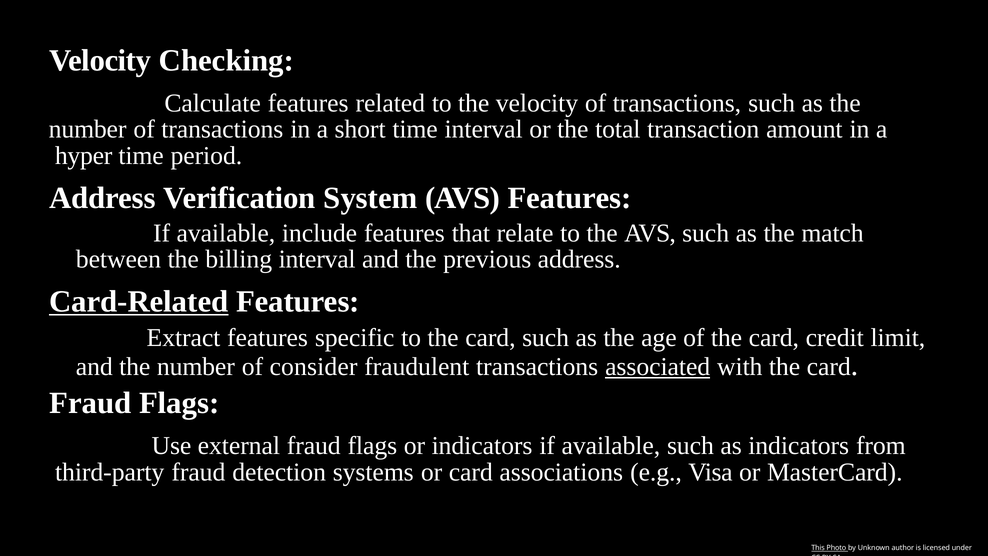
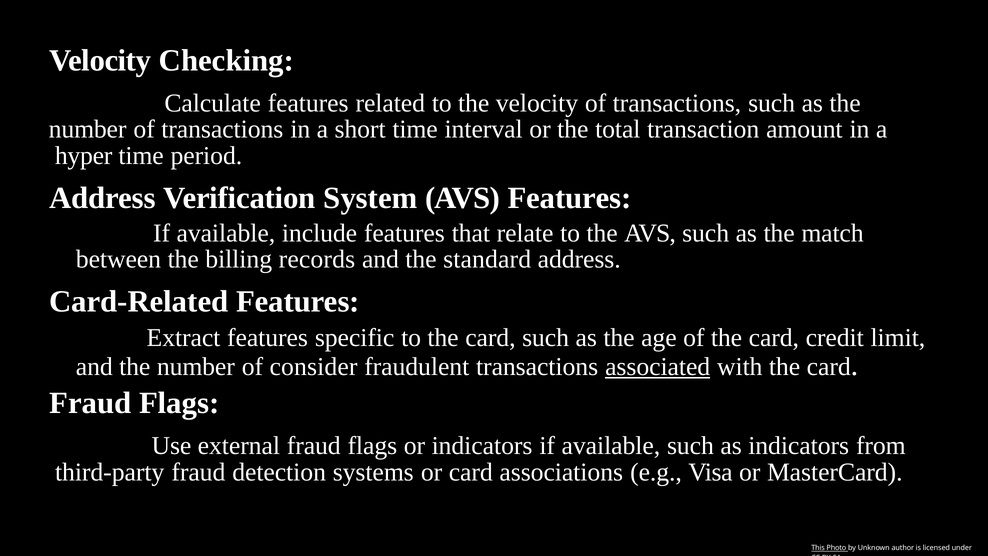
billing interval: interval -> records (317, 259)
previous: previous -> standard (487, 259)
Card-Related underline: present -> none (139, 301)
